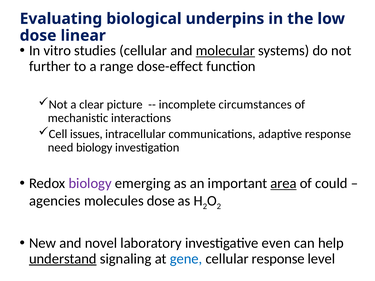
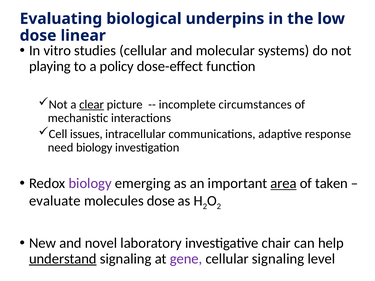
molecular underline: present -> none (225, 51)
further: further -> playing (50, 66)
range: range -> policy (117, 66)
clear underline: none -> present (92, 105)
could: could -> taken (331, 184)
agencies: agencies -> evaluate (55, 201)
even: even -> chair (276, 243)
gene colour: blue -> purple (186, 259)
cellular response: response -> signaling (278, 259)
